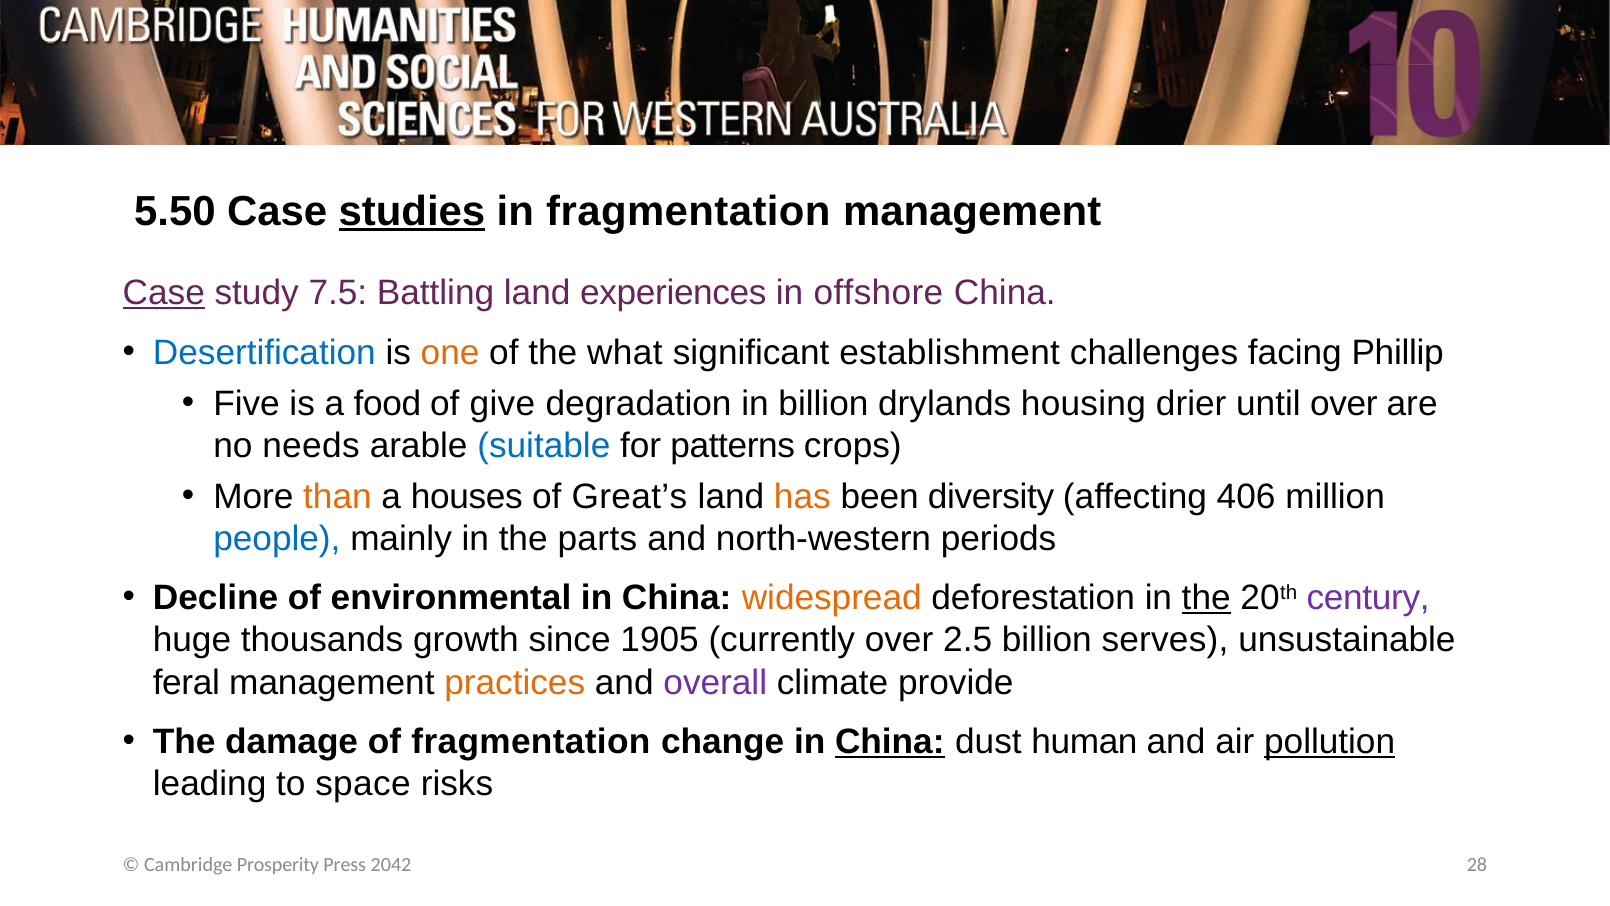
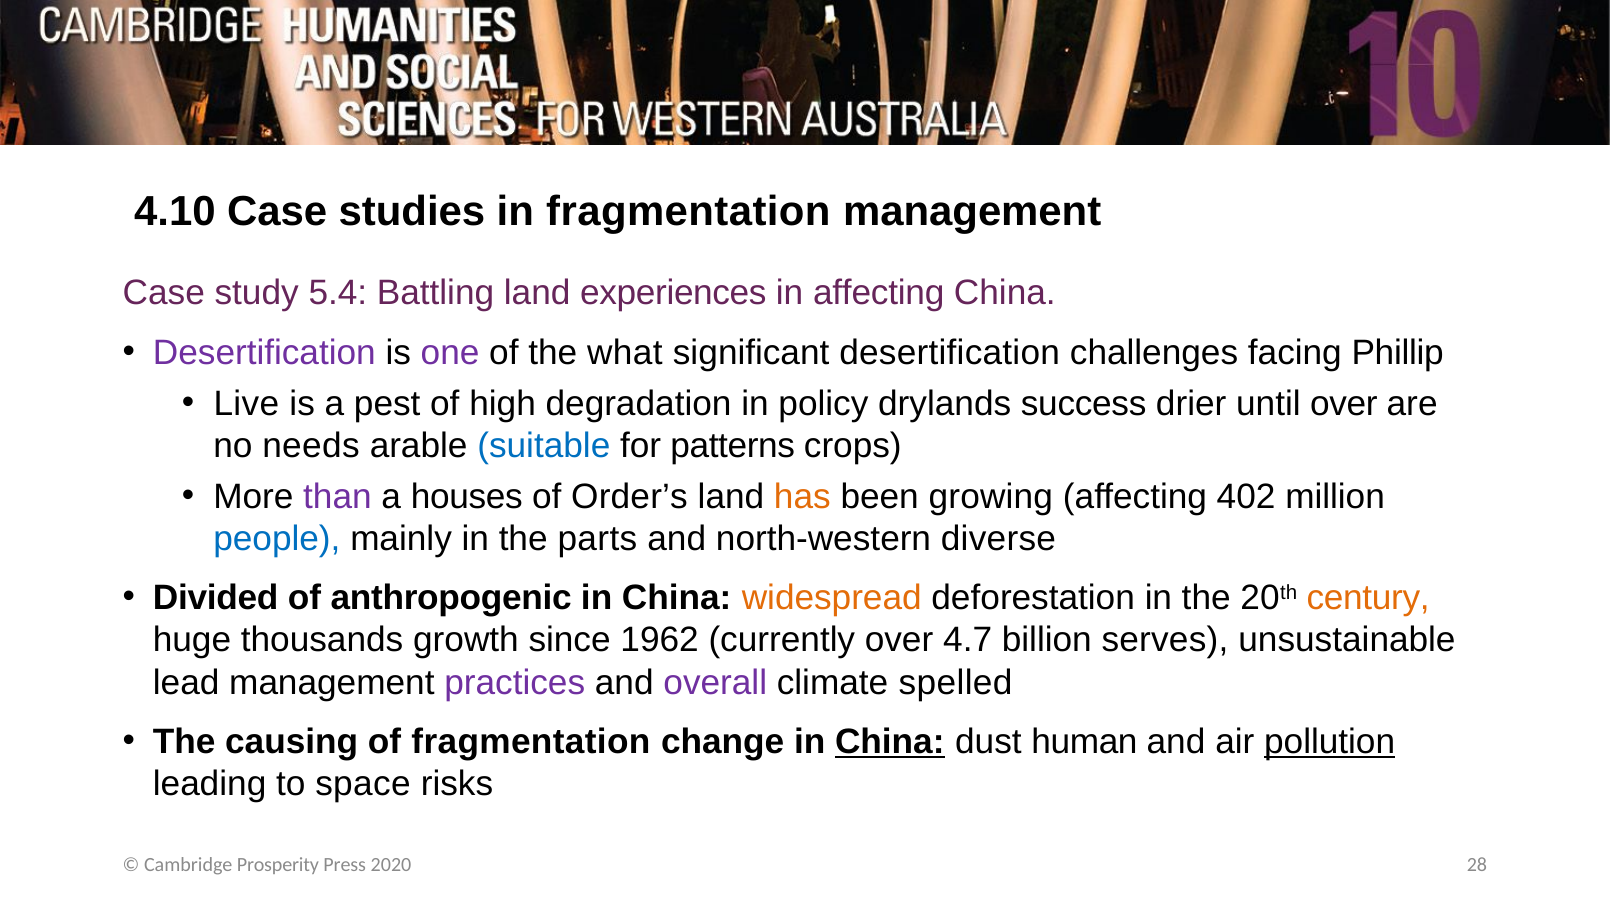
5.50: 5.50 -> 4.10 (175, 211)
studies underline: present -> none (412, 211)
Case underline: present -> none (164, 293)
7.5: 7.5 -> 5.4 (338, 293)
in offshore: offshore -> affecting (879, 293)
Desertification colour: blue -> purple (264, 353)
one colour: orange -> purple (450, 353)
significant establishment: establishment -> desertification (950, 353)
Five: Five -> Live (246, 404)
food: food -> pest (387, 404)
give: give -> high (503, 404)
in billion: billion -> policy (823, 404)
housing: housing -> success (1084, 404)
than colour: orange -> purple (337, 496)
Great’s: Great’s -> Order’s (630, 496)
diversity: diversity -> growing (991, 496)
406: 406 -> 402 (1246, 496)
periods: periods -> diverse (998, 539)
Decline: Decline -> Divided (216, 598)
environmental: environmental -> anthropogenic (451, 598)
the underline: present -> none (1206, 598)
century colour: purple -> orange (1368, 598)
1905: 1905 -> 1962 (660, 640)
2.5: 2.5 -> 4.7 (968, 640)
feral: feral -> lead (186, 682)
practices colour: orange -> purple (515, 682)
provide: provide -> spelled (956, 682)
damage: damage -> causing (292, 741)
2042: 2042 -> 2020 (391, 865)
